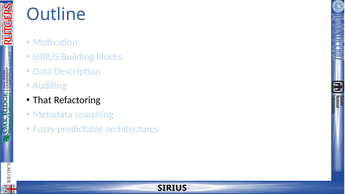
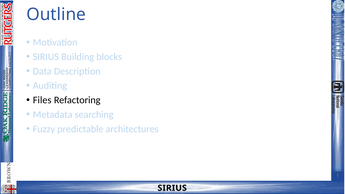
That: That -> Files (42, 100)
